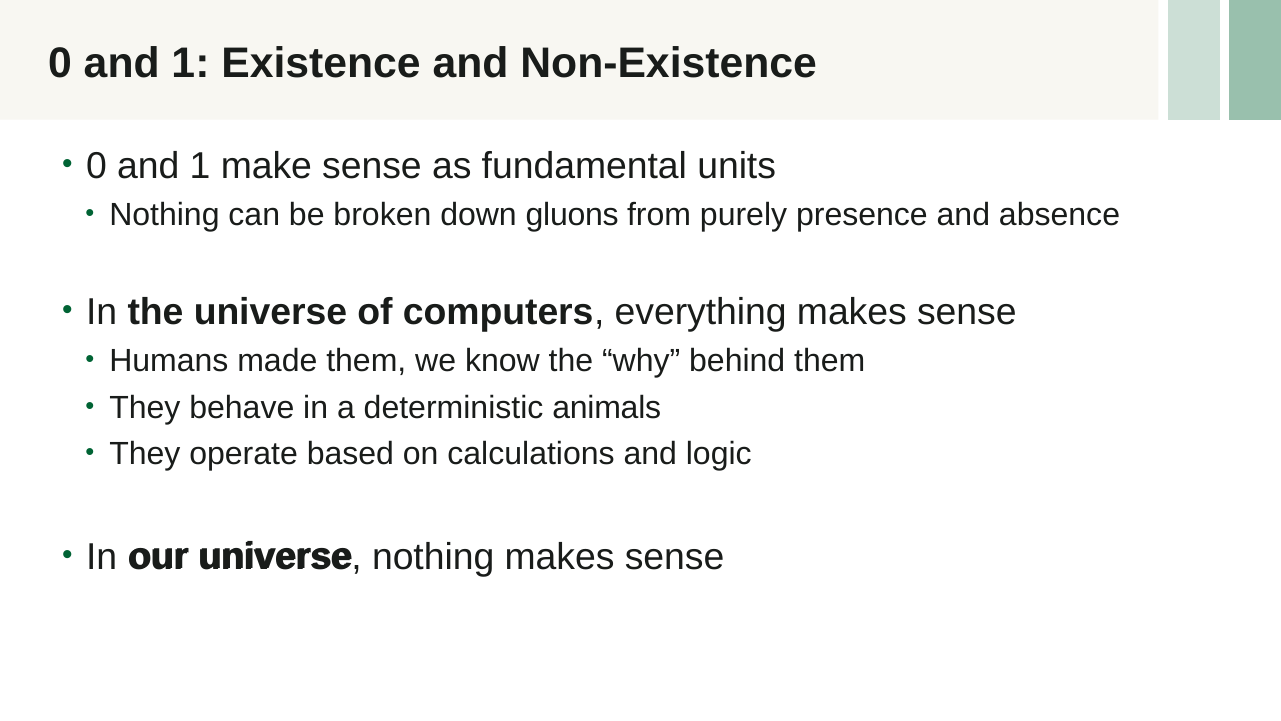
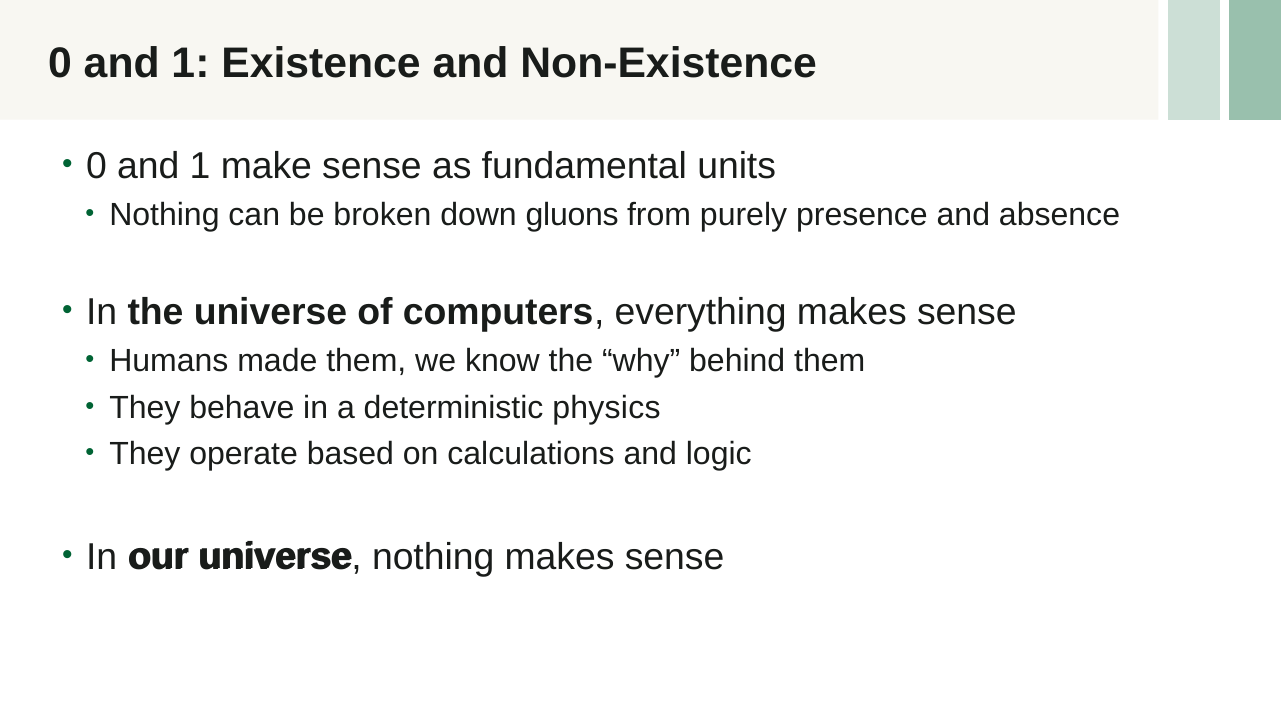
animals: animals -> physics (607, 407)
